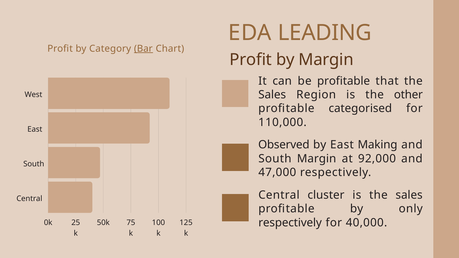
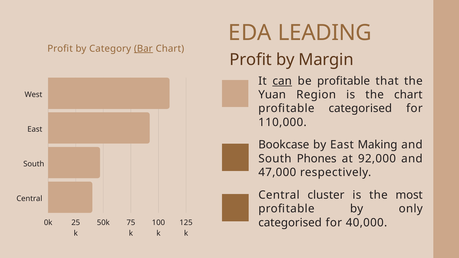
can underline: none -> present (282, 81)
Sales: Sales -> Yuan (272, 95)
the other: other -> chart (408, 95)
Observed: Observed -> Bookcase (284, 145)
South Margin: Margin -> Phones (317, 159)
is the sales: sales -> most (409, 195)
respectively: respectively -> categorised (290, 223)
